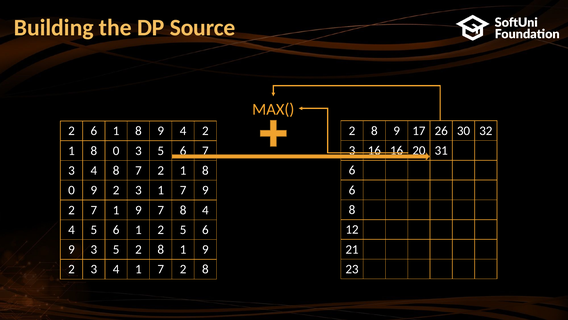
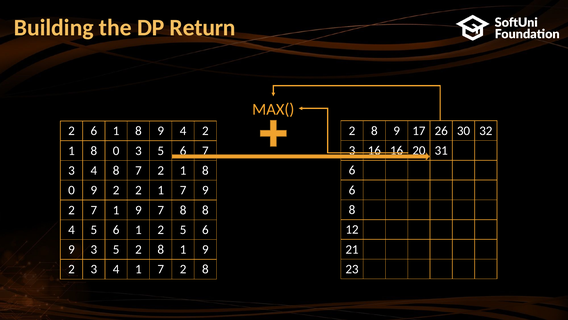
Source: Source -> Return (203, 28)
0 9 2 3: 3 -> 2 (138, 190)
8 4: 4 -> 8 (205, 210)
